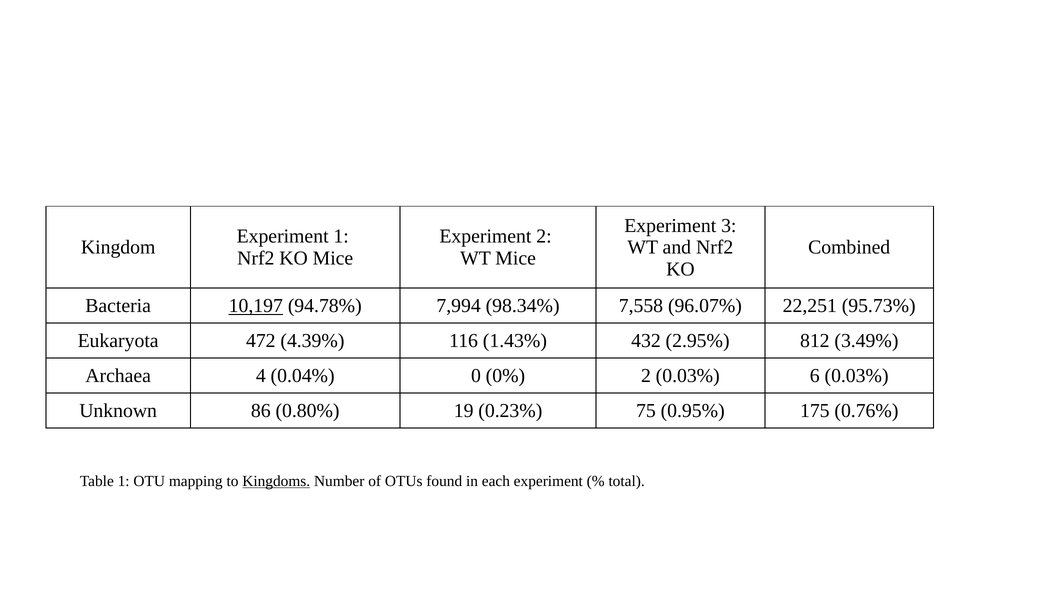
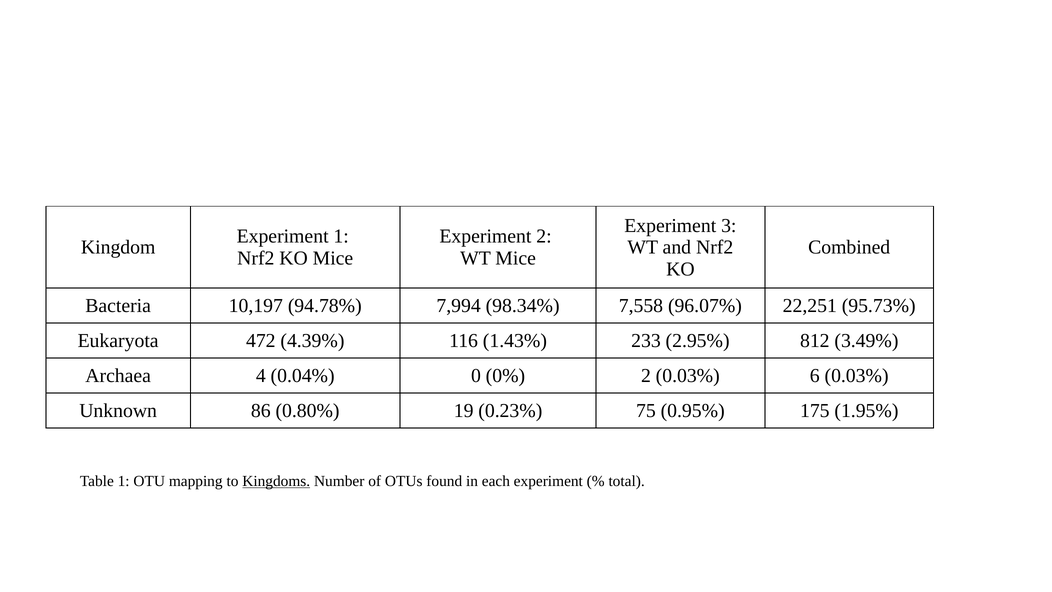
10,197 underline: present -> none (256, 306)
432: 432 -> 233 (646, 341)
0.76%: 0.76% -> 1.95% (866, 411)
